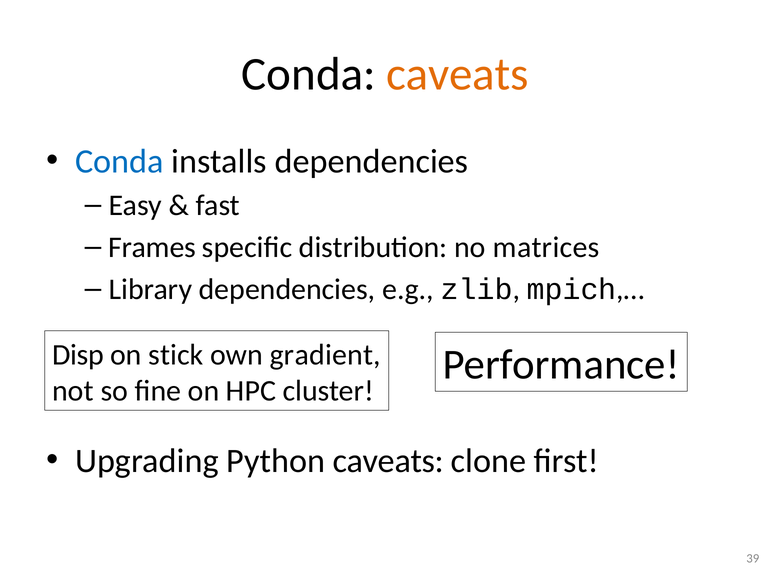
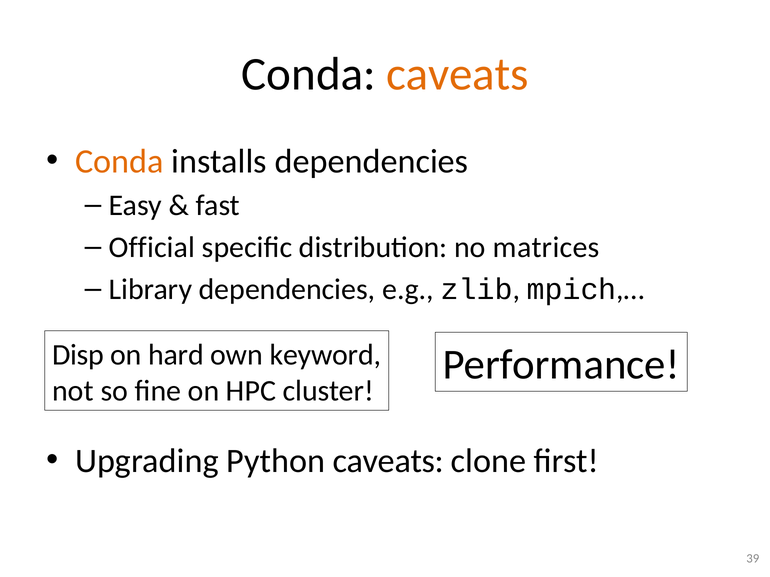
Conda colour: blue -> orange (119, 162)
Frames: Frames -> Official (152, 248)
stick: stick -> hard (176, 355)
gradient: gradient -> keyword (325, 355)
